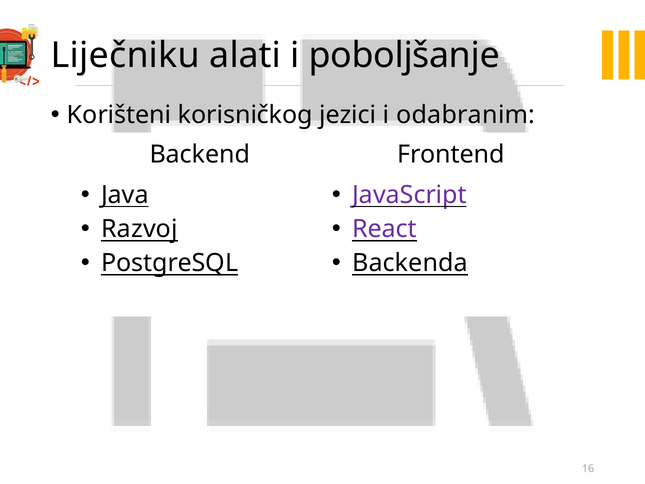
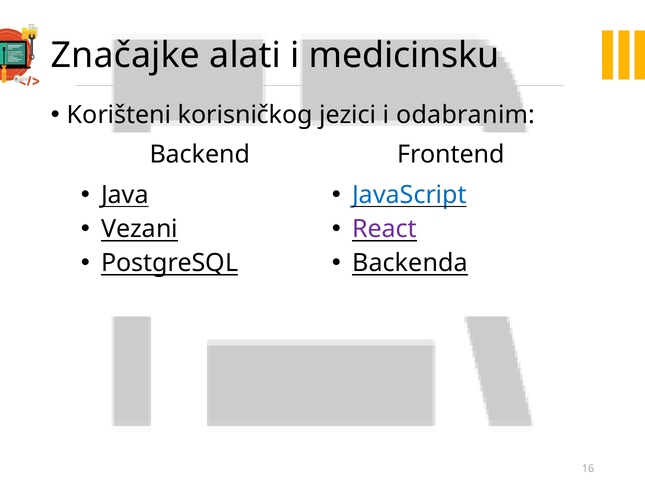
Liječniku: Liječniku -> Značajke (125, 55)
poboljšanje: poboljšanje -> medicinsku (404, 55)
JavaScript colour: purple -> blue (409, 195)
Razvoj: Razvoj -> Vezani (140, 229)
